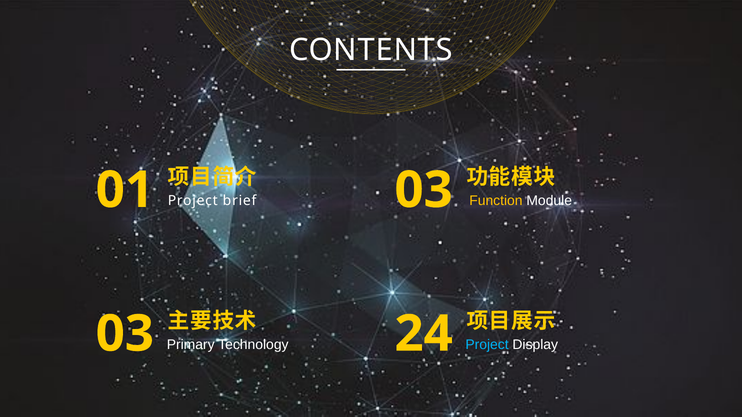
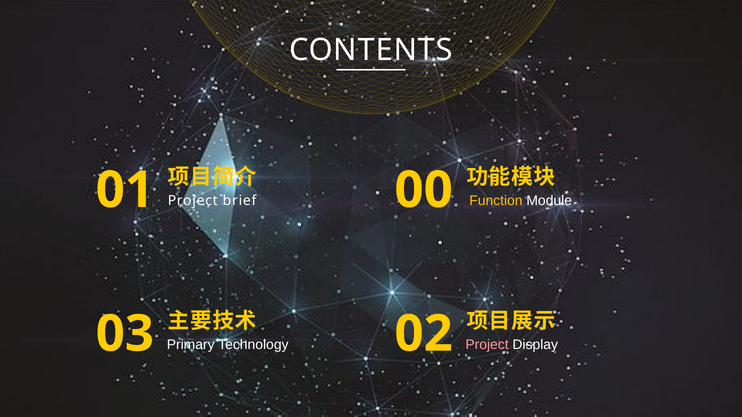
brief 03: 03 -> 00 (424, 190)
24: 24 -> 02 (424, 334)
Project colour: light blue -> pink (487, 345)
